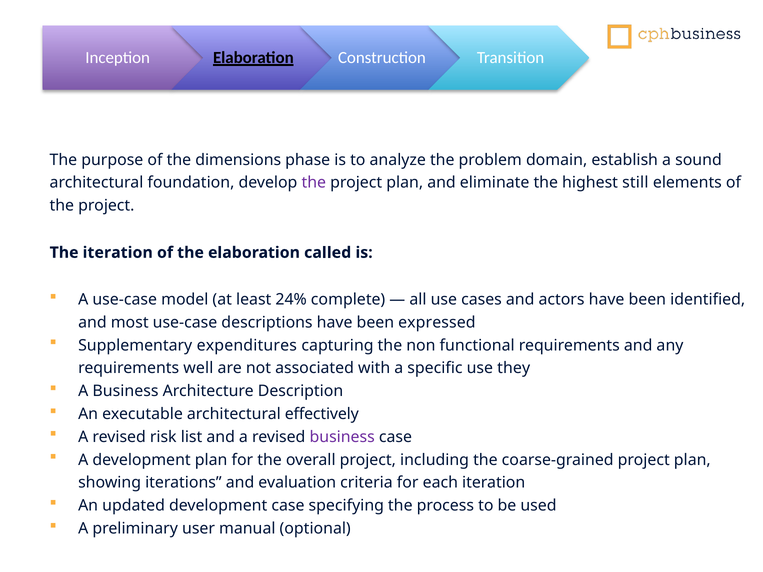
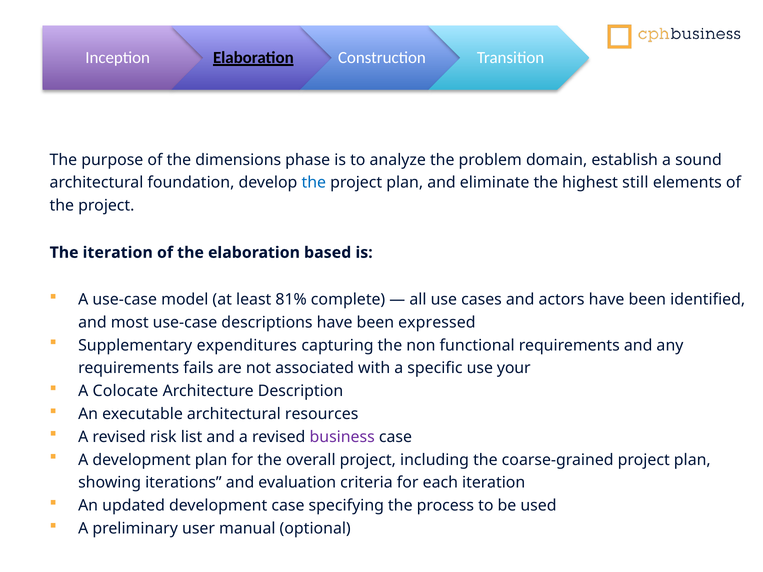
the colour: purple -> blue (314, 183)
called: called -> based (328, 253)
24%: 24% -> 81% (291, 300)
well: well -> fails (198, 368)
they: they -> your (514, 368)
A Business: Business -> Colocate (125, 391)
effectively: effectively -> resources (322, 414)
